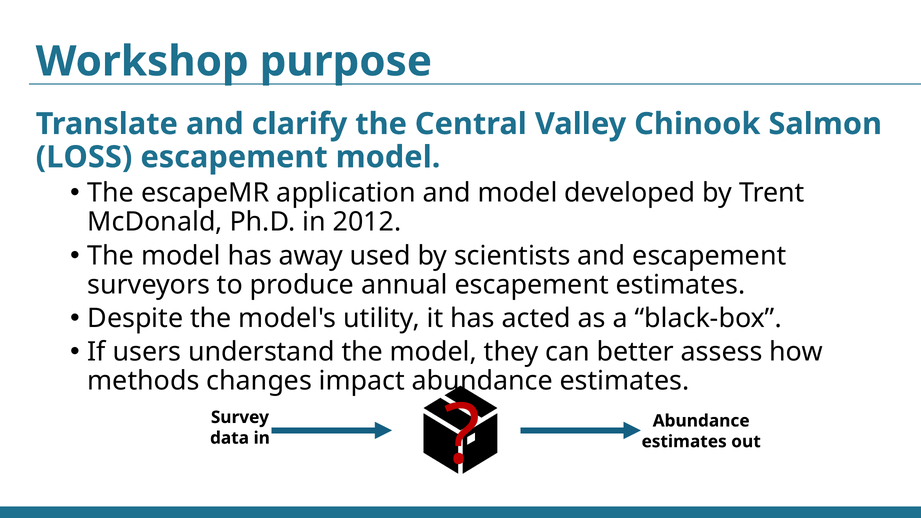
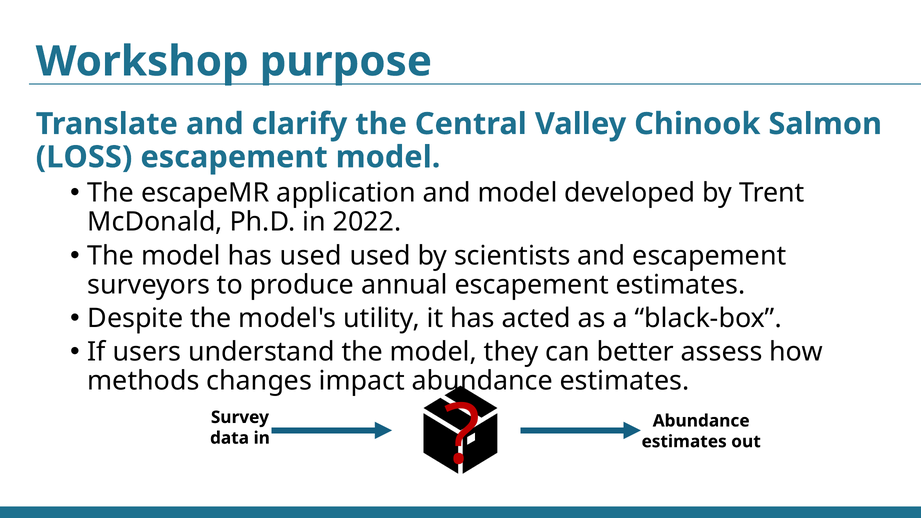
2012: 2012 -> 2022 (367, 222)
has away: away -> used (311, 256)
